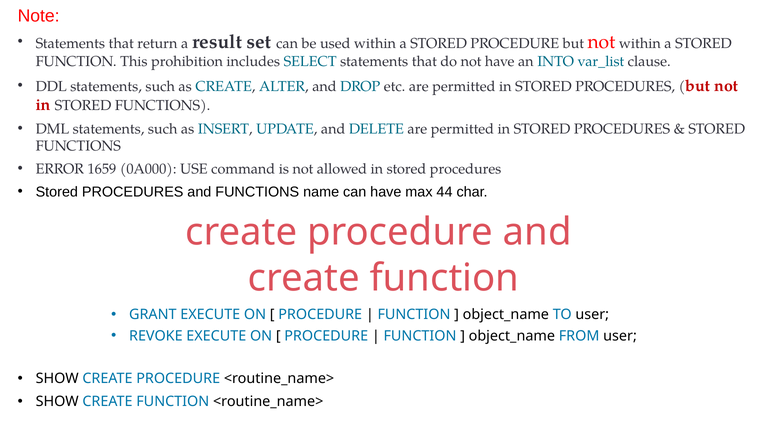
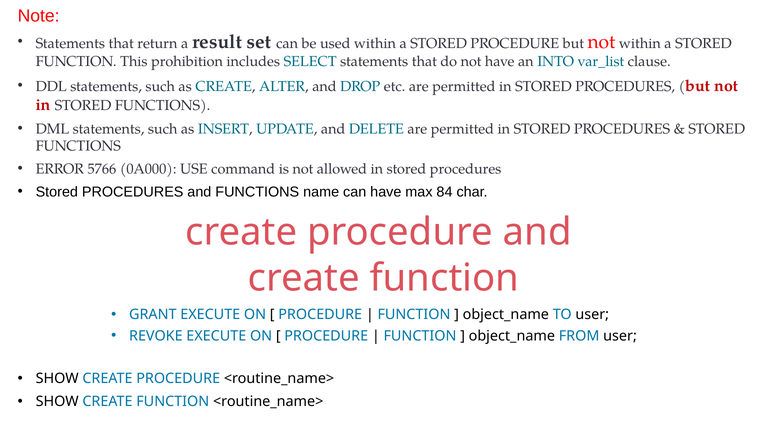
1659: 1659 -> 5766 (102, 169)
44: 44 -> 84 (444, 192)
